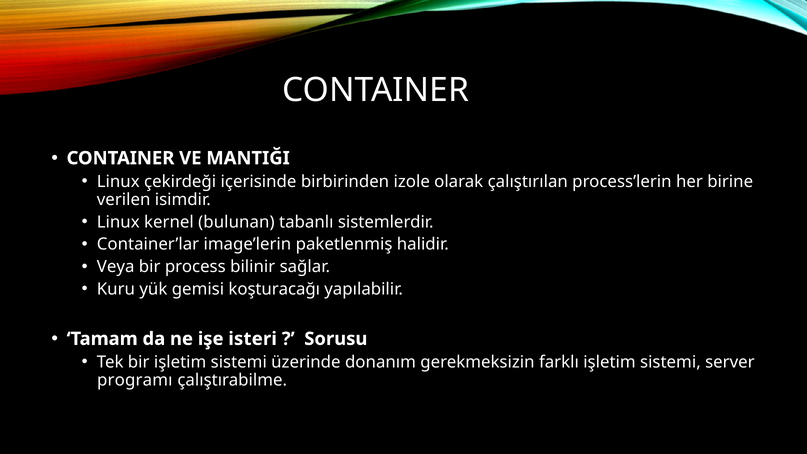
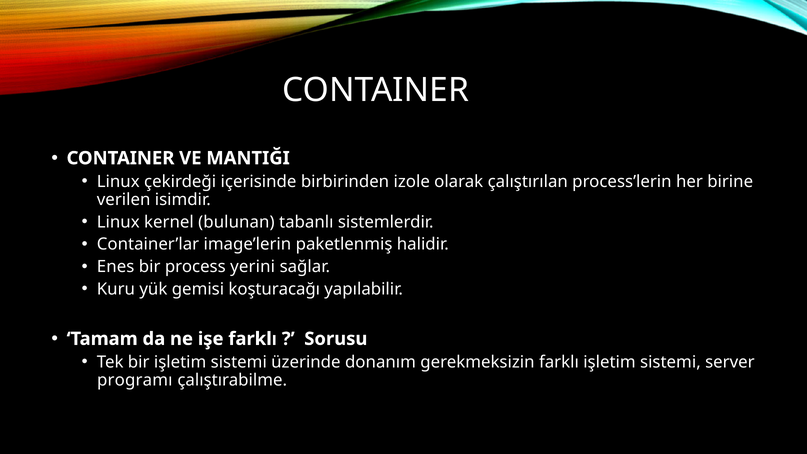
Veya: Veya -> Enes (116, 267)
bilinir: bilinir -> yerini (253, 267)
işe isteri: isteri -> farklı (253, 339)
